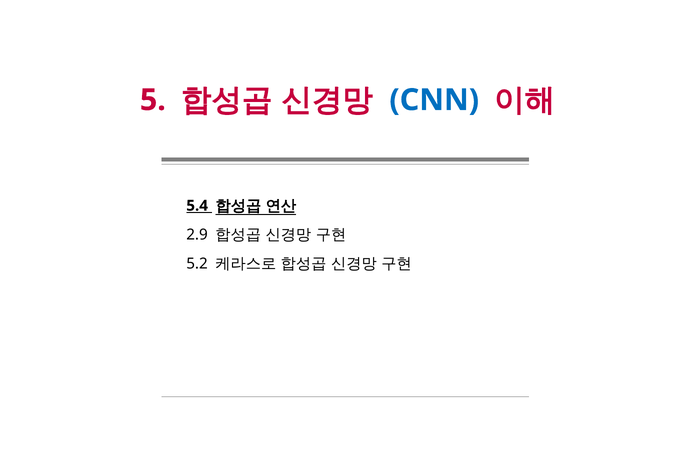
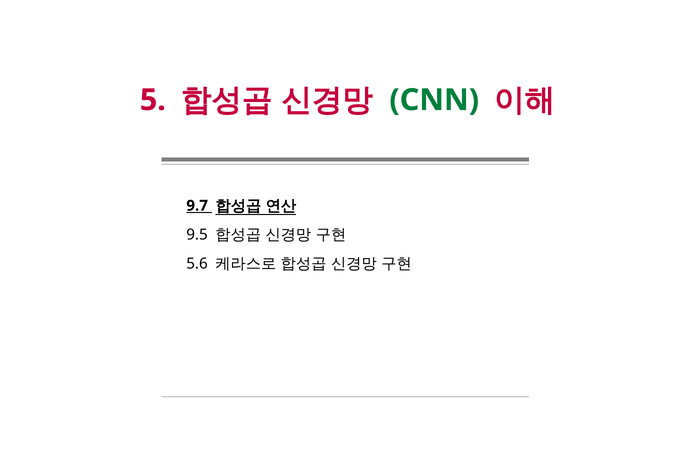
CNN colour: blue -> green (434, 100)
5.4: 5.4 -> 9.7 (197, 206)
2.9: 2.9 -> 9.5 (197, 235)
5.2: 5.2 -> 5.6 (197, 264)
